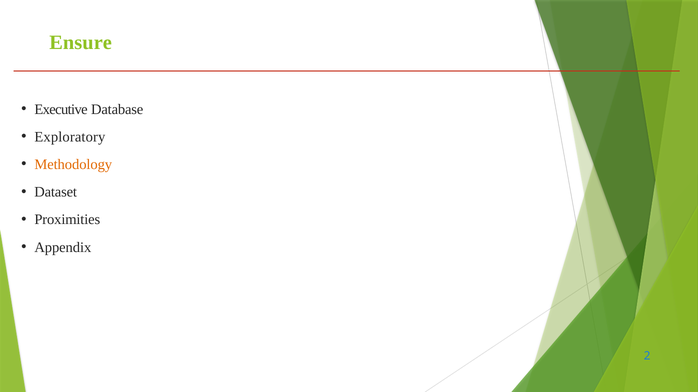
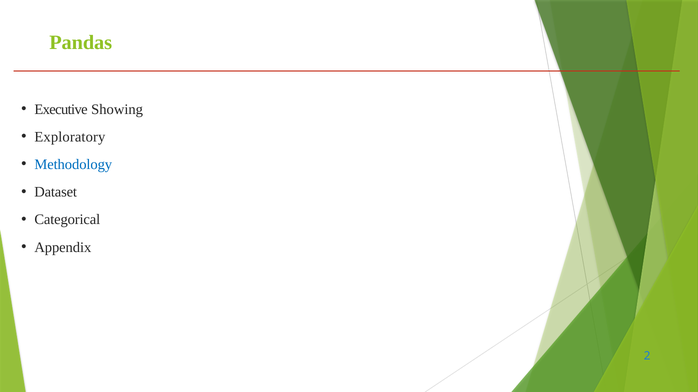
Ensure: Ensure -> Pandas (81, 42)
Database: Database -> Showing (117, 109)
Methodology colour: orange -> blue (73, 165)
Proximities: Proximities -> Categorical (67, 220)
